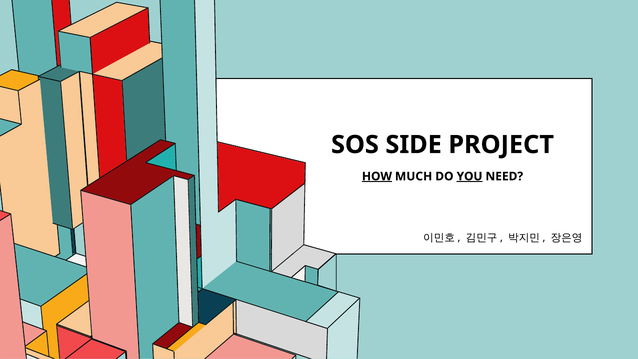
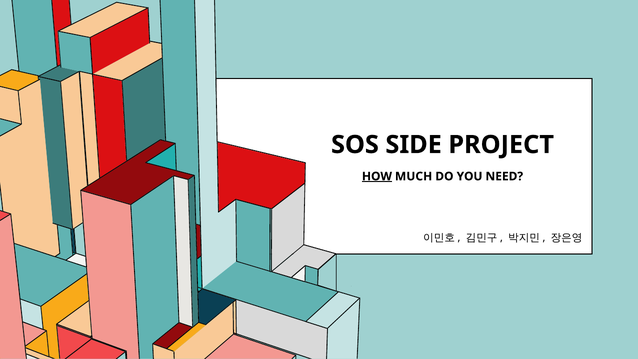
YOU underline: present -> none (470, 176)
